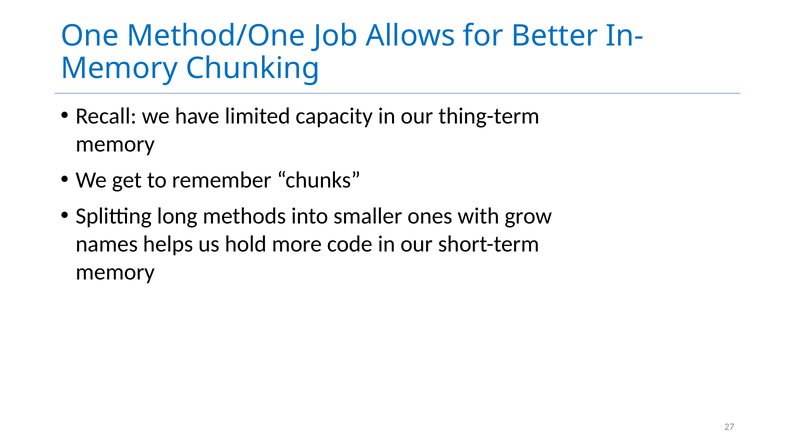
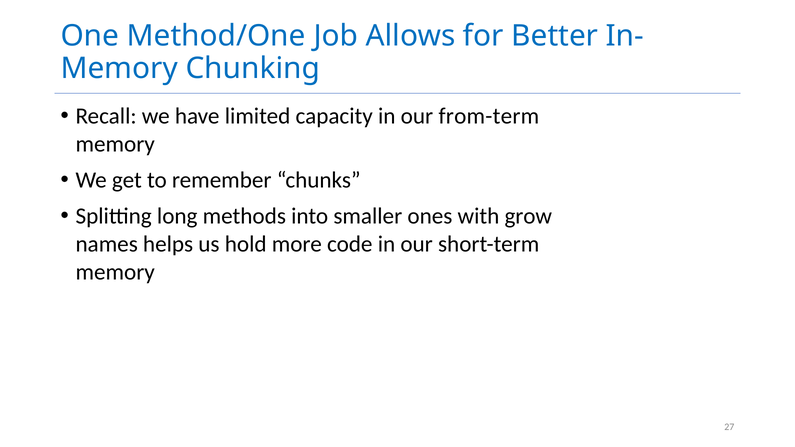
thing-term: thing-term -> from-term (489, 116)
